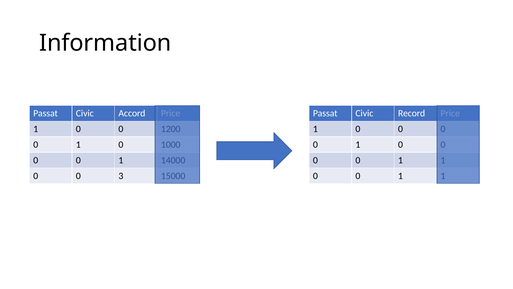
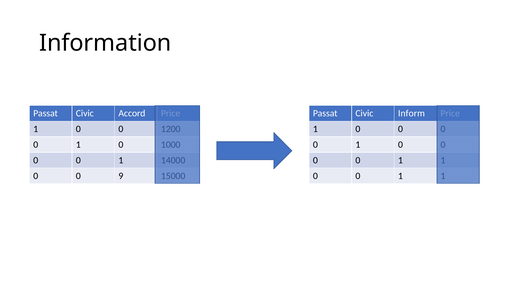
Record: Record -> Inform (411, 113)
3: 3 -> 9 (121, 176)
